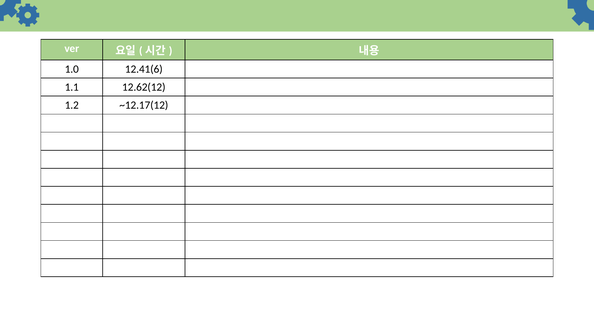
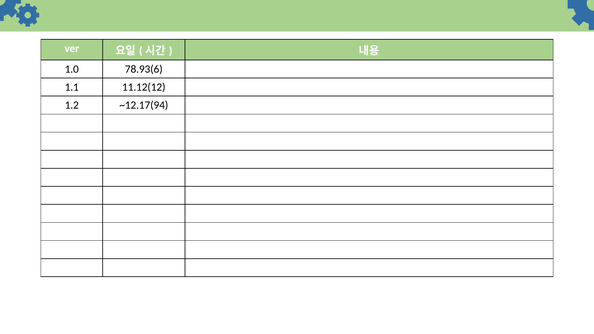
12.41(6: 12.41(6 -> 78.93(6 (144, 69)
12.62(12: 12.62(12 -> 11.12(12 (144, 87)
~12.17(12: ~12.17(12 -> ~12.17(94 (144, 105)
